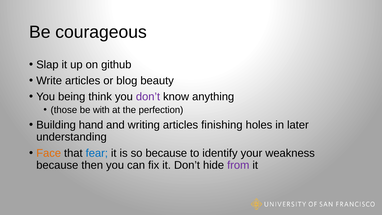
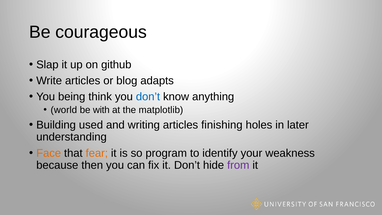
beauty: beauty -> adapts (157, 81)
don’t colour: purple -> blue (148, 97)
those: those -> world (64, 110)
perfection: perfection -> matplotlib (161, 110)
hand: hand -> used (91, 125)
fear colour: blue -> orange (97, 153)
so because: because -> program (166, 153)
